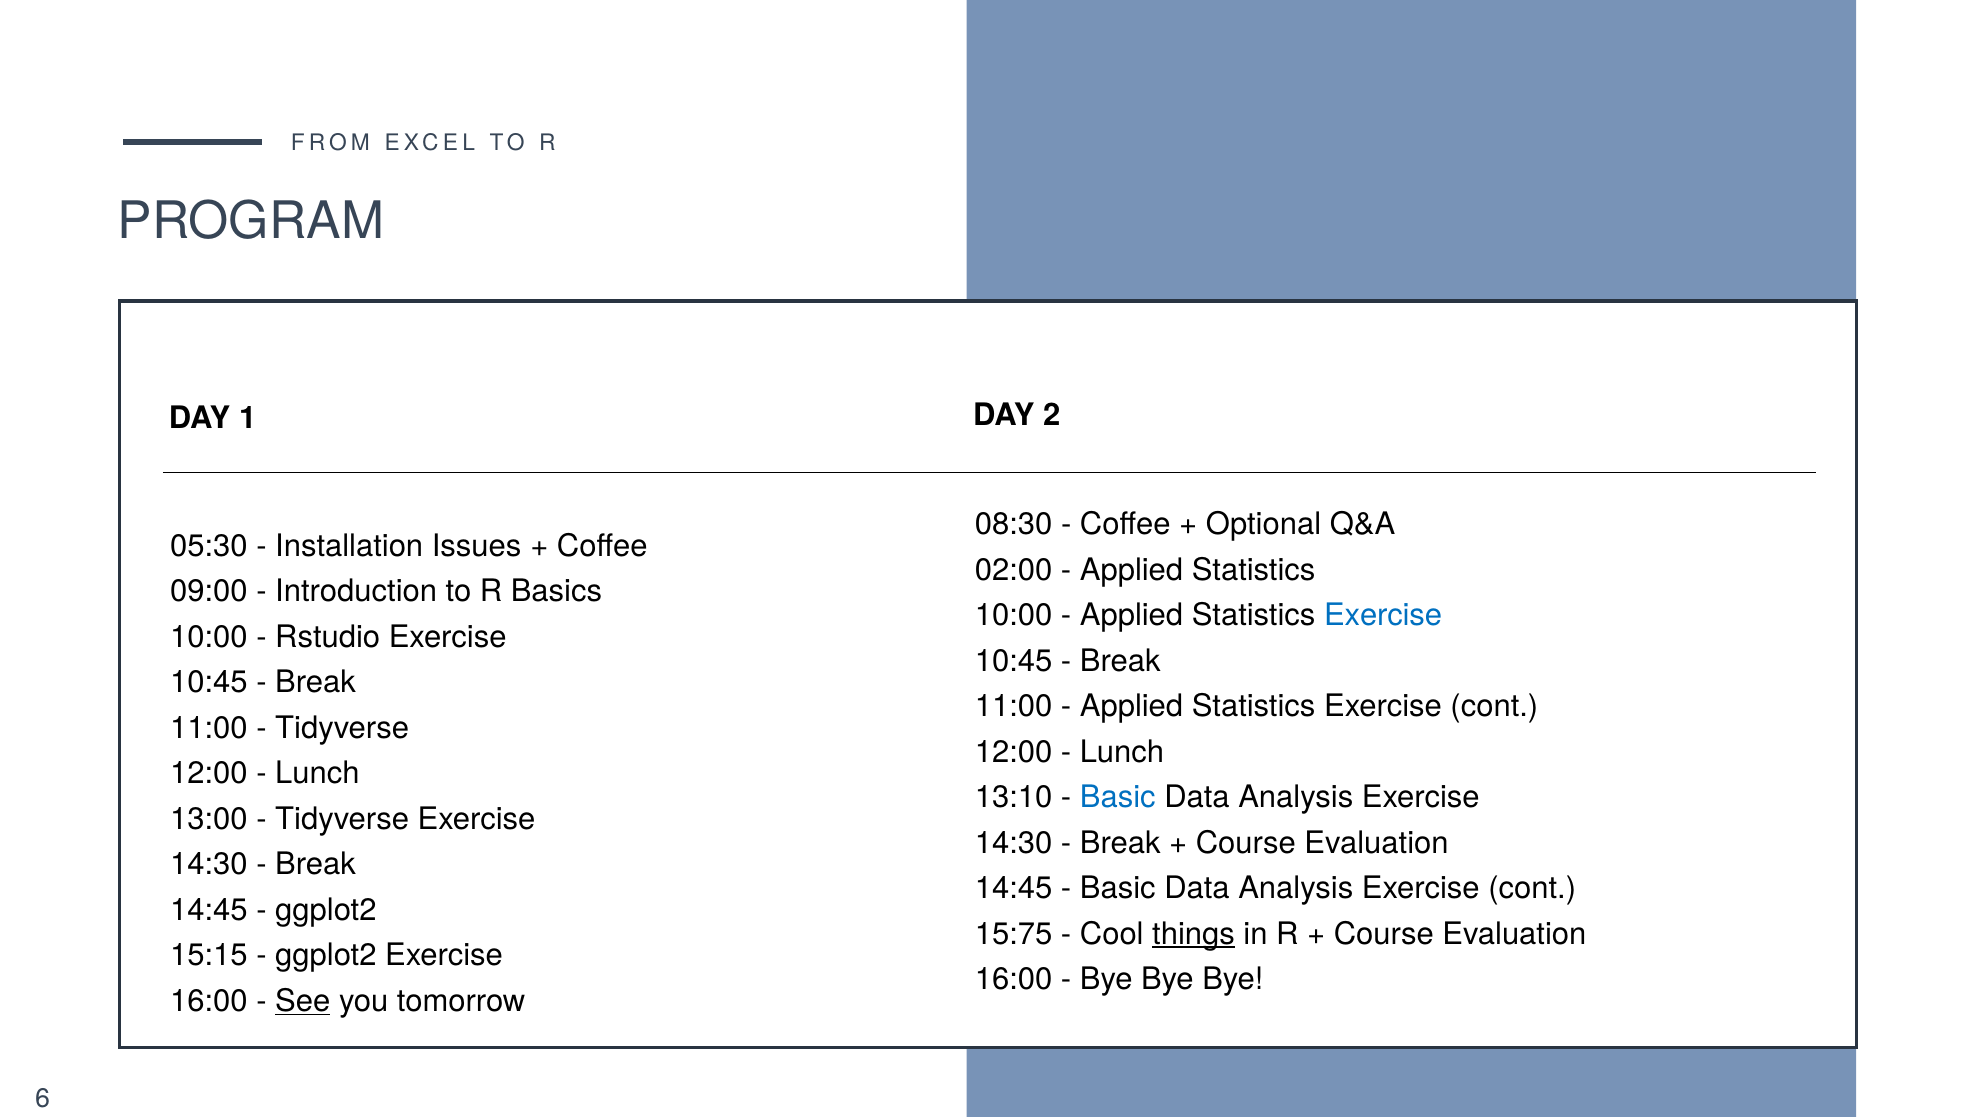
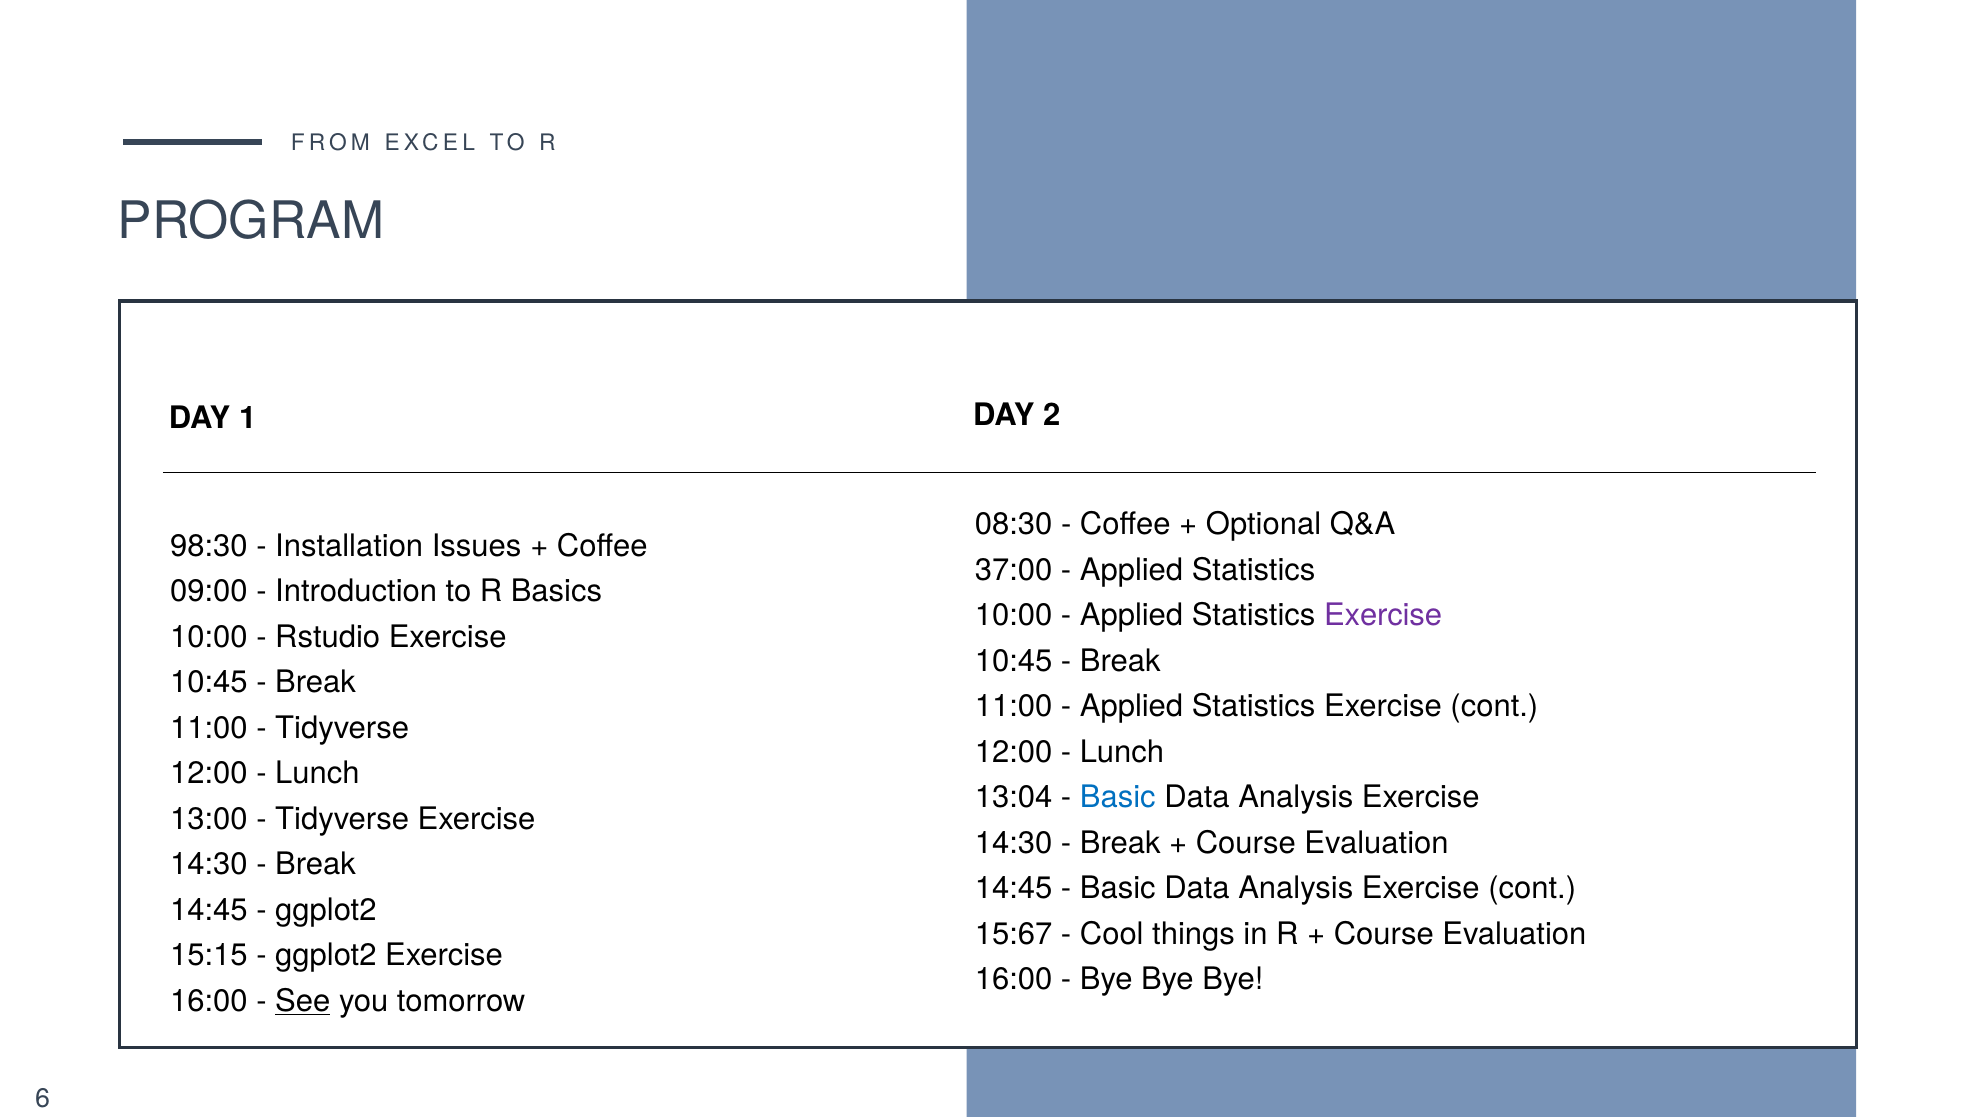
05:30: 05:30 -> 98:30 (209, 546)
02:00: 02:00 -> 37:00 (1014, 570)
Exercise colour: blue -> purple (1383, 615)
13:10: 13:10 -> 13:04 (1014, 797)
15:75: 15:75 -> 15:67 (1014, 934)
things underline: present -> none (1194, 934)
